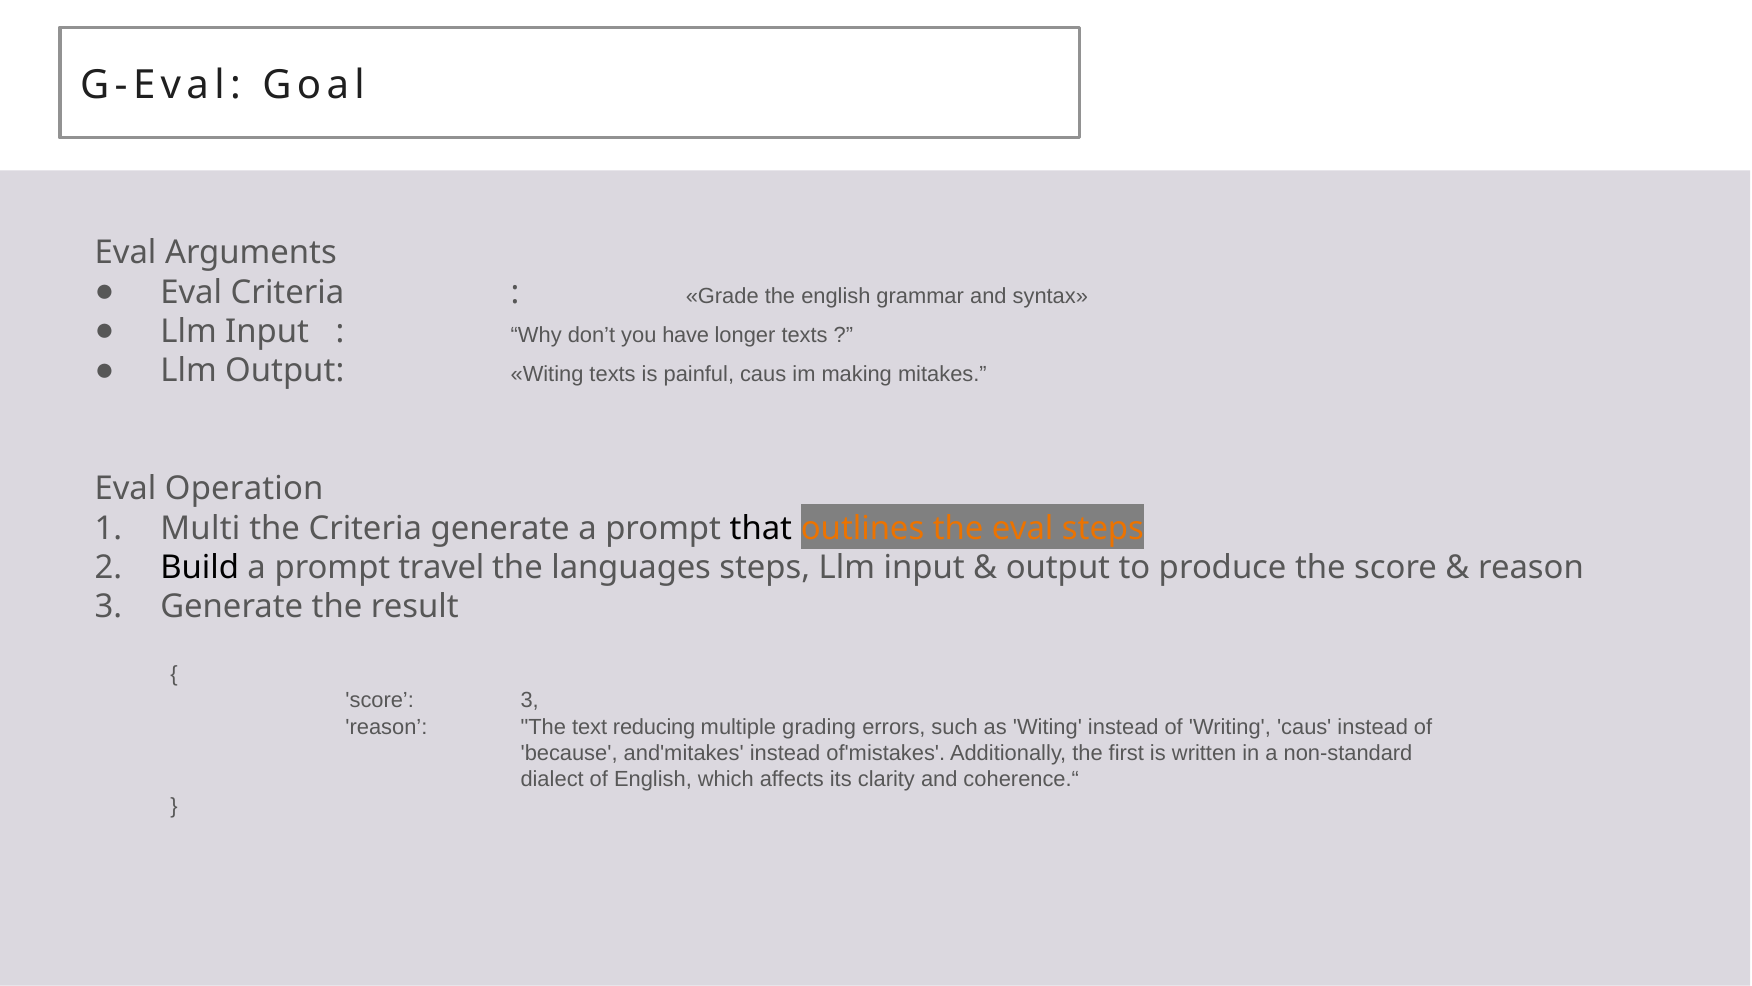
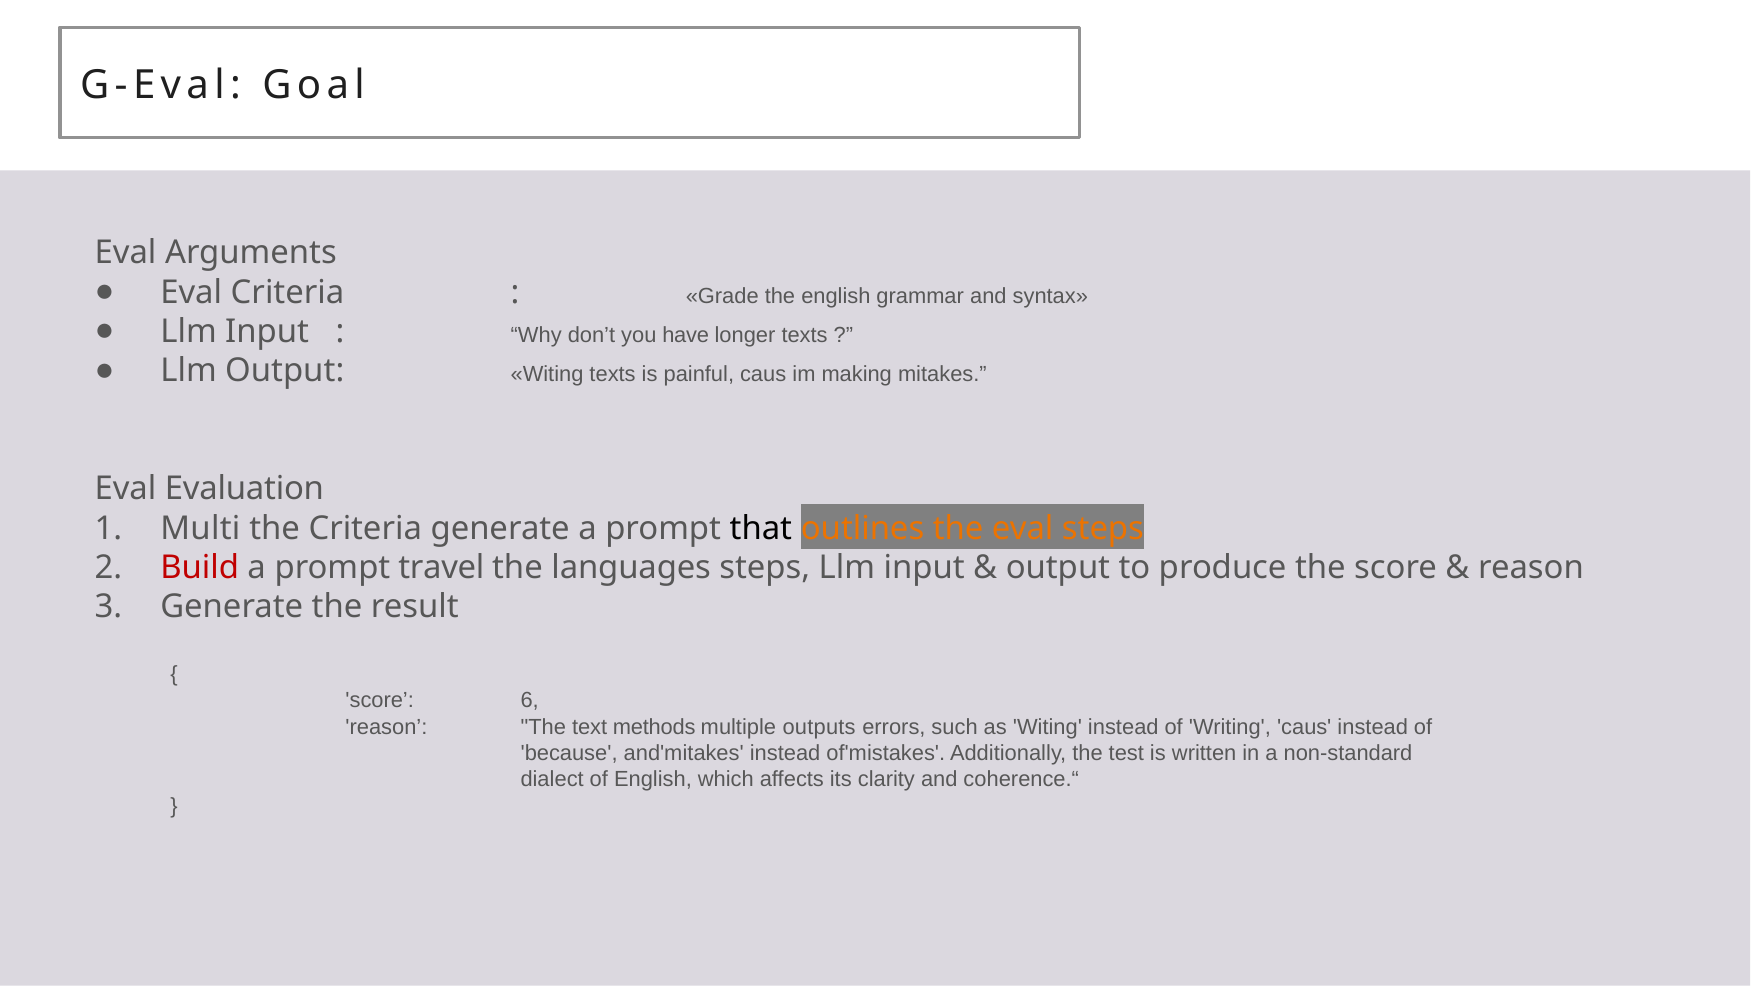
Operation: Operation -> Evaluation (244, 488)
Build colour: black -> red (200, 567)
score 3: 3 -> 6 (530, 700)
reducing: reducing -> methods (654, 727)
grading: grading -> outputs (819, 727)
first: first -> test (1126, 753)
